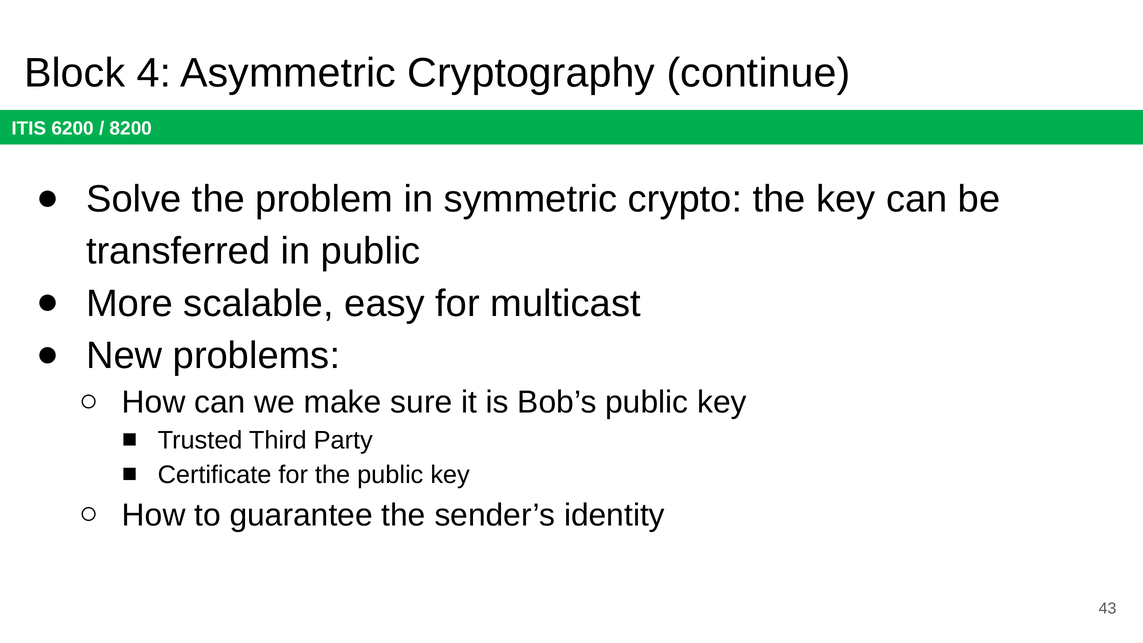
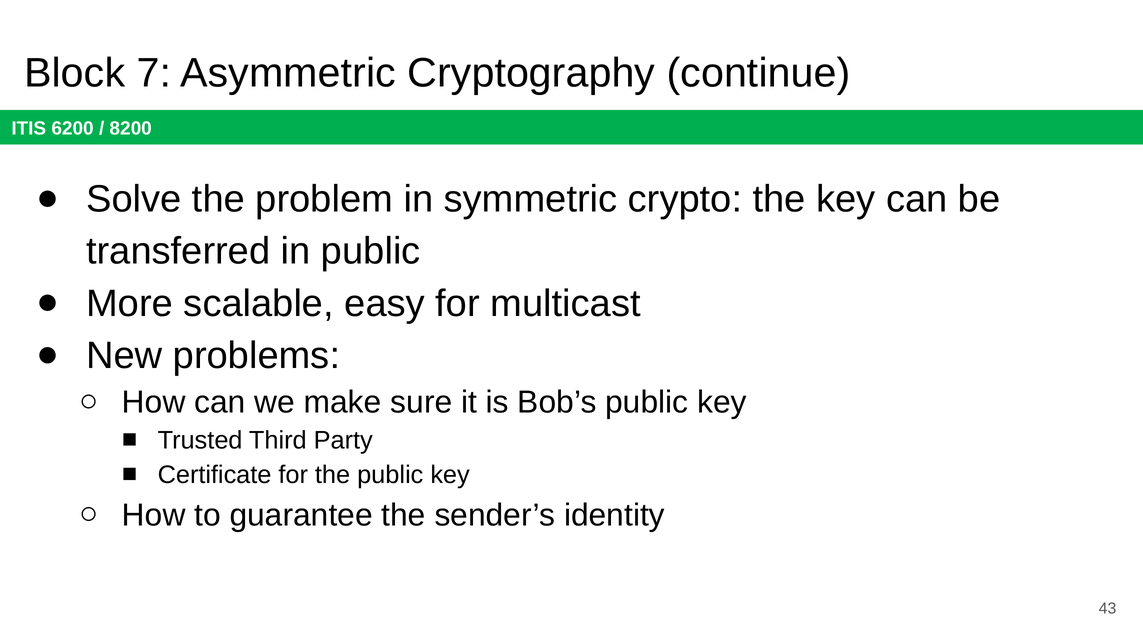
4: 4 -> 7 (154, 73)
